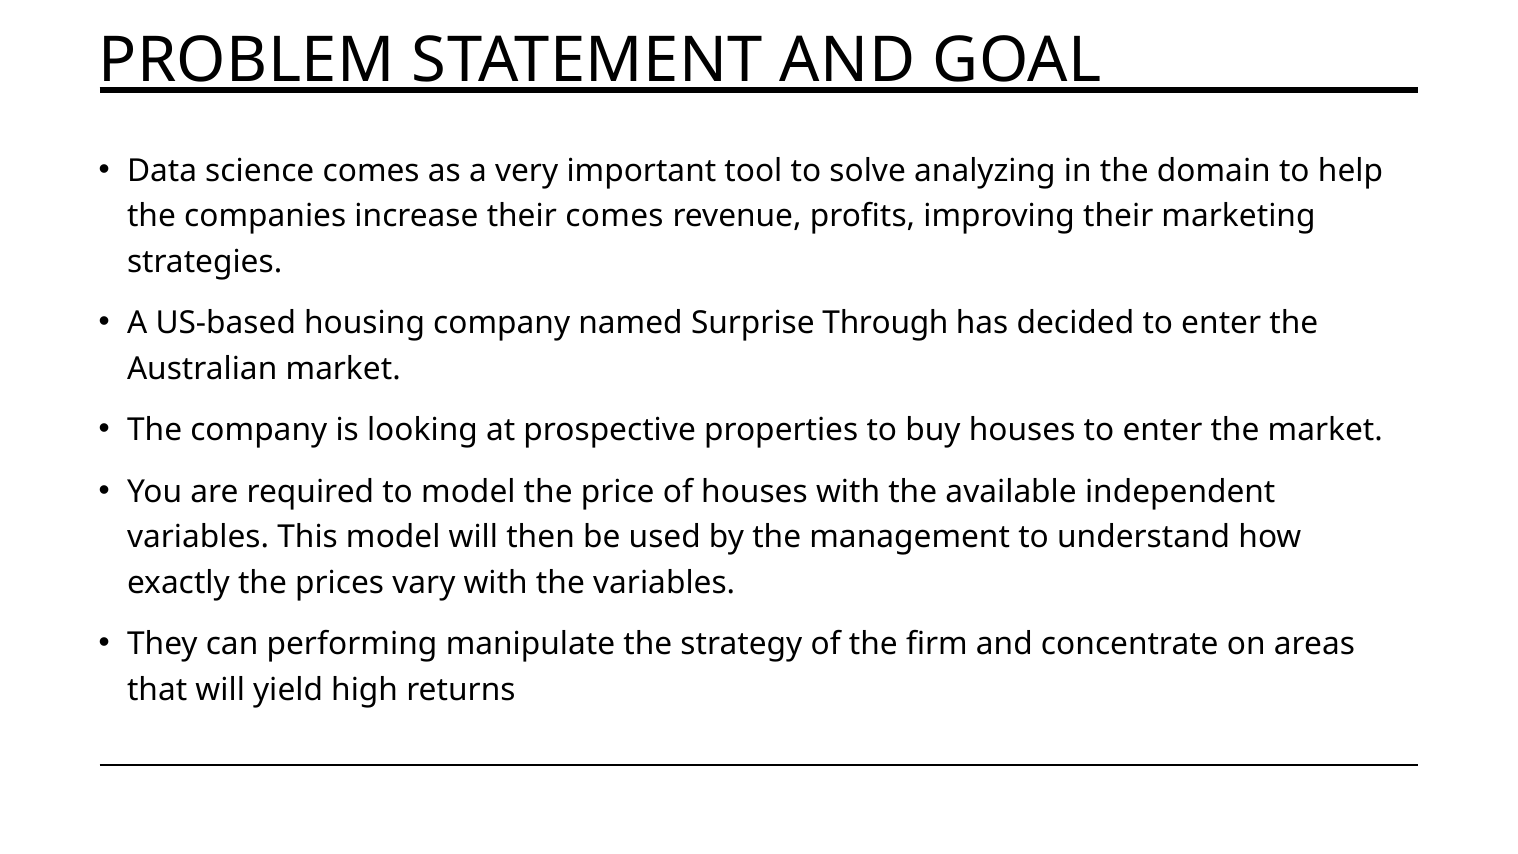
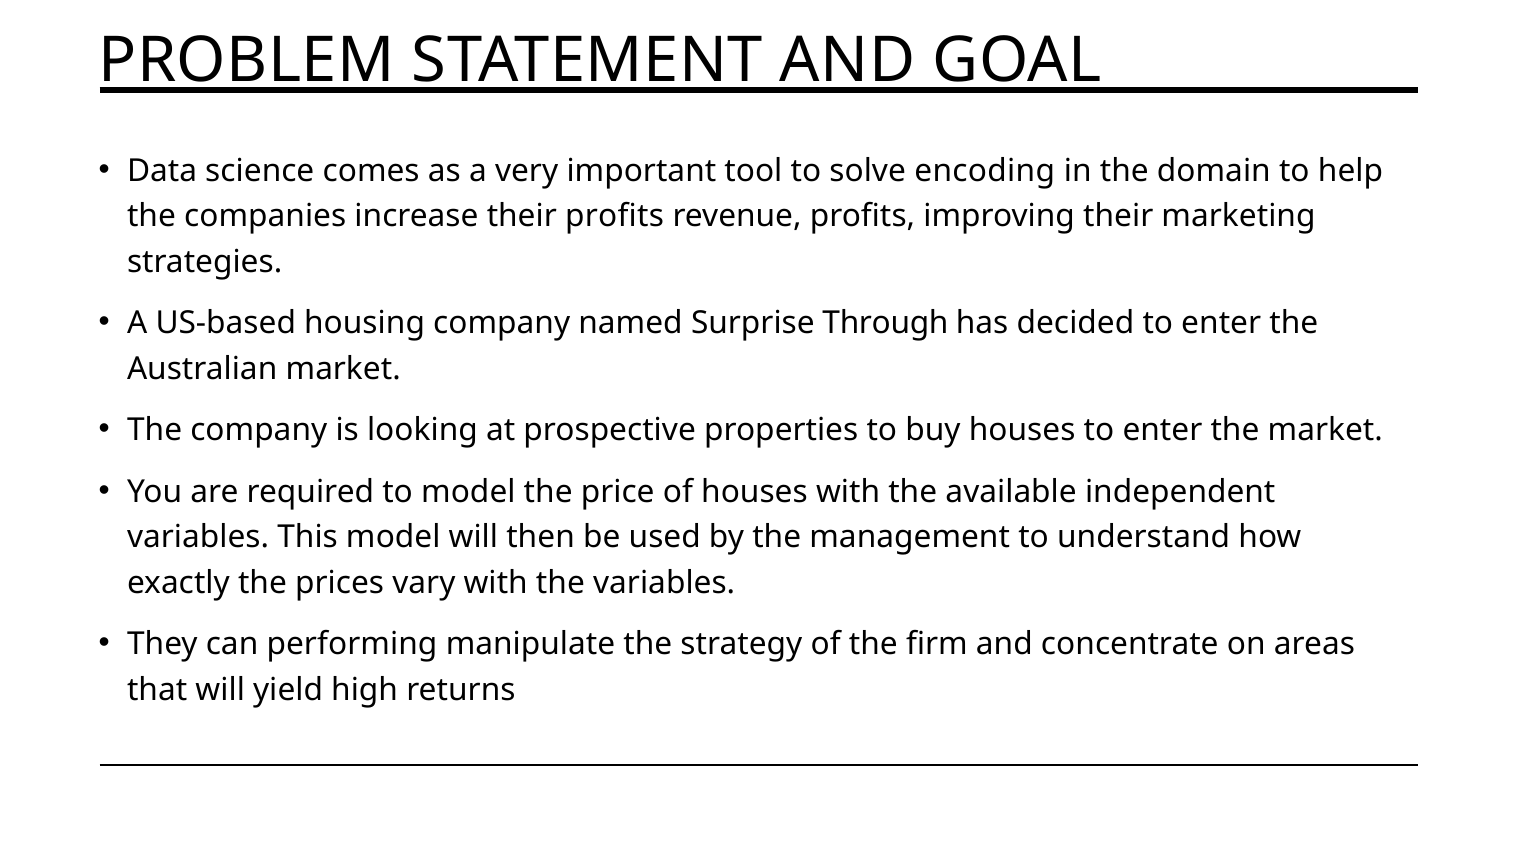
analyzing: analyzing -> encoding (985, 171)
their comes: comes -> profits (615, 216)
